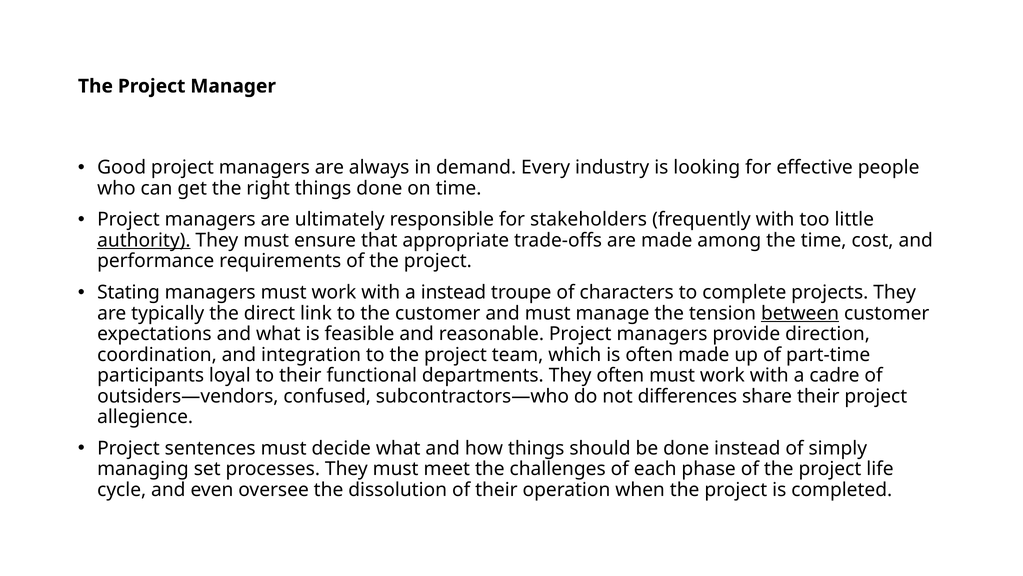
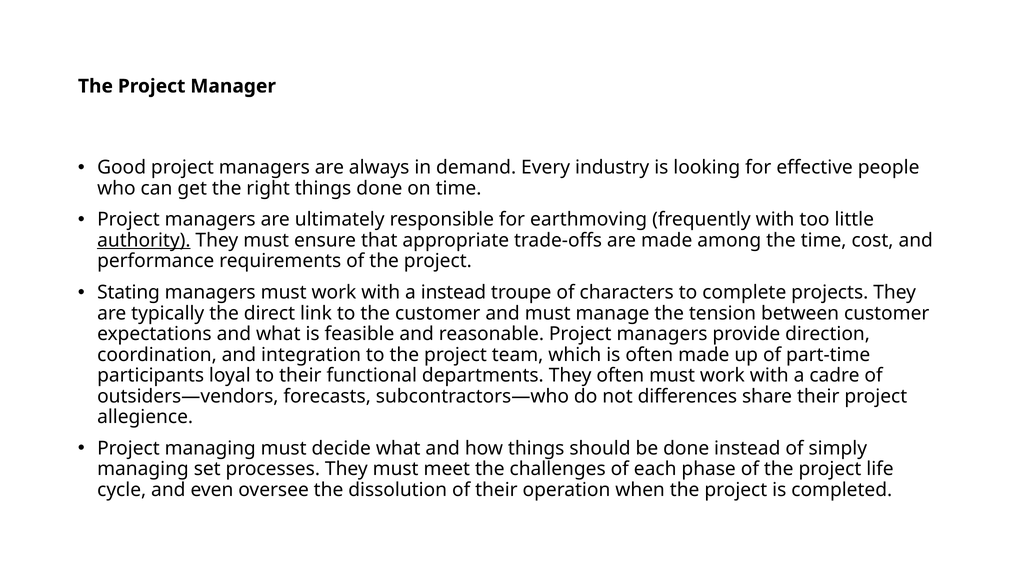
stakeholders: stakeholders -> earthmoving (589, 219)
between underline: present -> none (800, 313)
confused: confused -> forecasts (327, 396)
Project sentences: sentences -> managing (210, 448)
